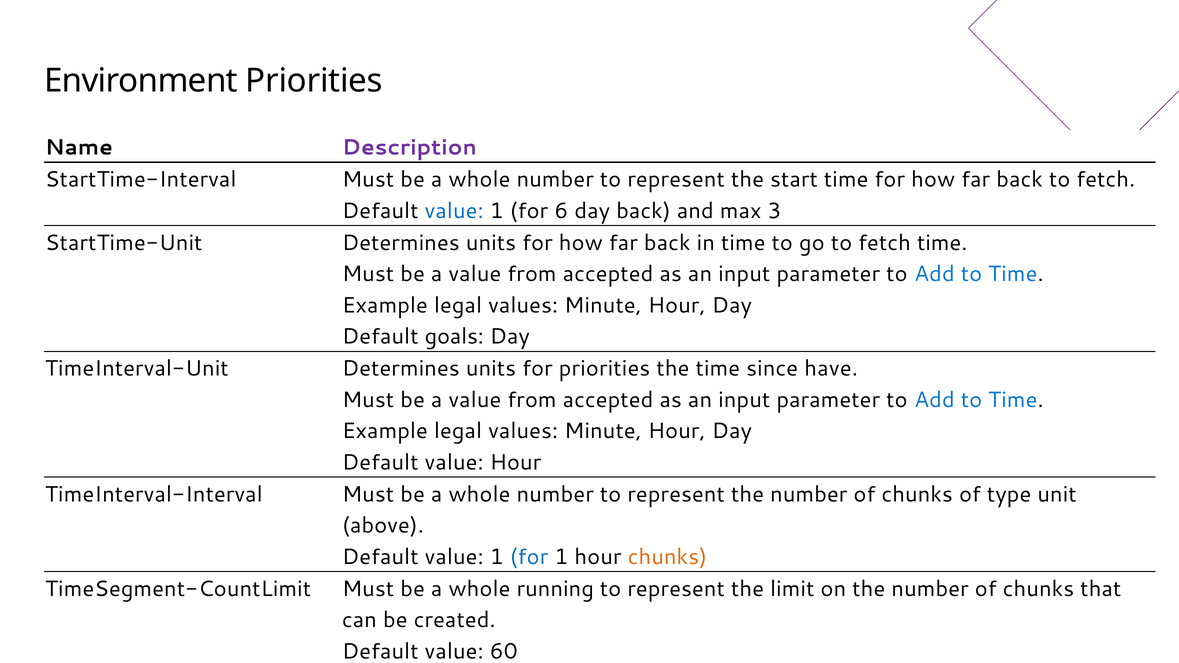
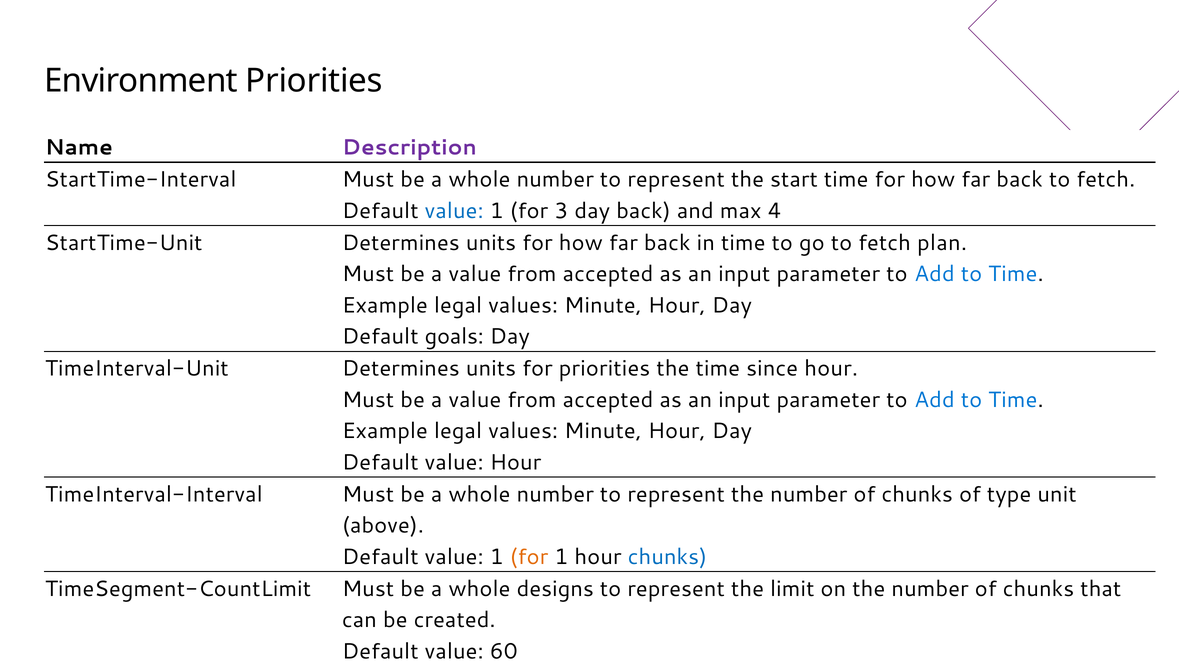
6: 6 -> 3 (561, 211)
3: 3 -> 4 (774, 211)
fetch time: time -> plan (942, 243)
since have: have -> hour (831, 369)
for colour: blue -> orange (529, 557)
chunks colour: orange -> blue (667, 557)
running: running -> designs (555, 589)
